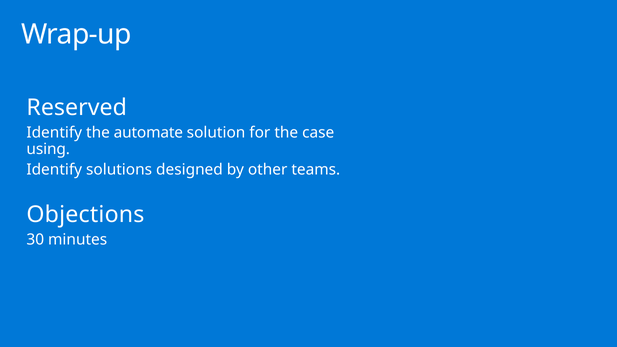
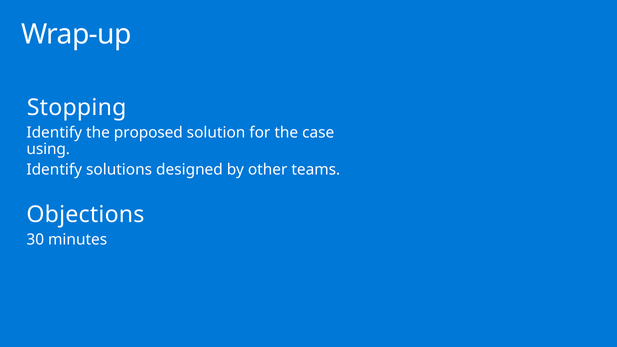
Reserved: Reserved -> Stopping (77, 108)
automate: automate -> proposed (148, 133)
